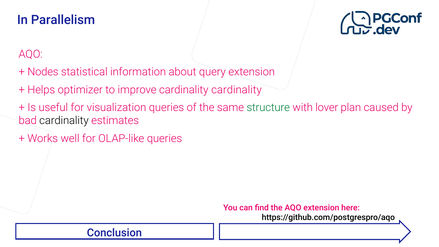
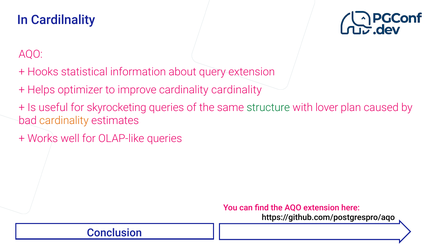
Parallelism: Parallelism -> Cardilnality (63, 20)
Nodes: Nodes -> Hooks (43, 72)
visualization: visualization -> skyrocketing (117, 107)
cardinality colour: black -> orange (64, 121)
